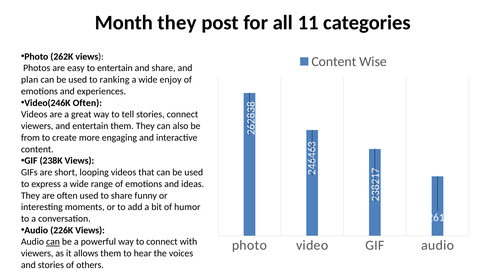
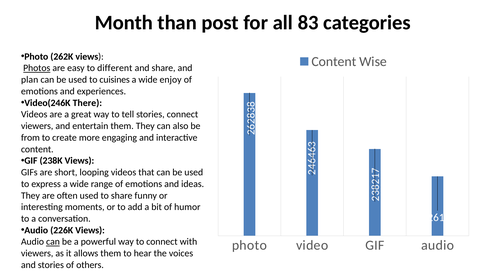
Month they: they -> than (177, 23)
11: 11 -> 83 (308, 23)
Photos underline: none -> present (37, 68)
to entertain: entertain -> different (115, 68)
ranking: ranking -> cuisines (115, 80)
Video(246K Often: Often -> There (87, 103)
